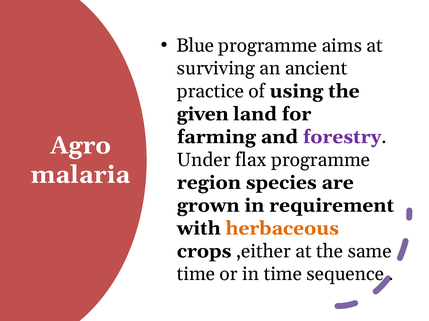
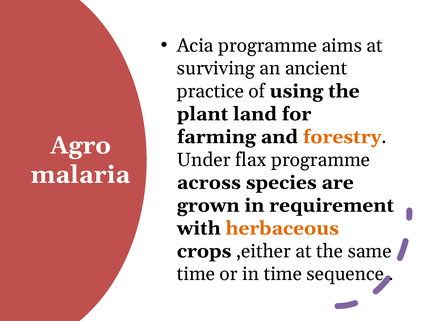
Blue: Blue -> Acia (195, 46)
given: given -> plant (203, 114)
forestry colour: purple -> orange (342, 137)
region: region -> across (209, 183)
